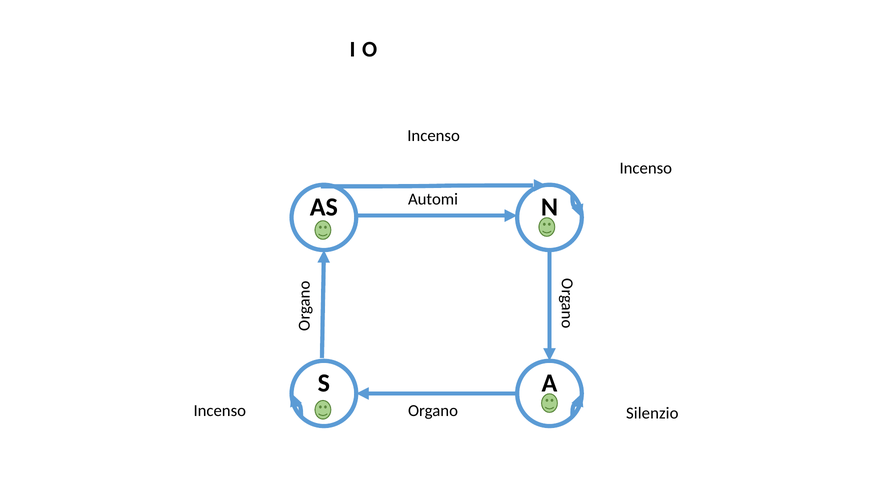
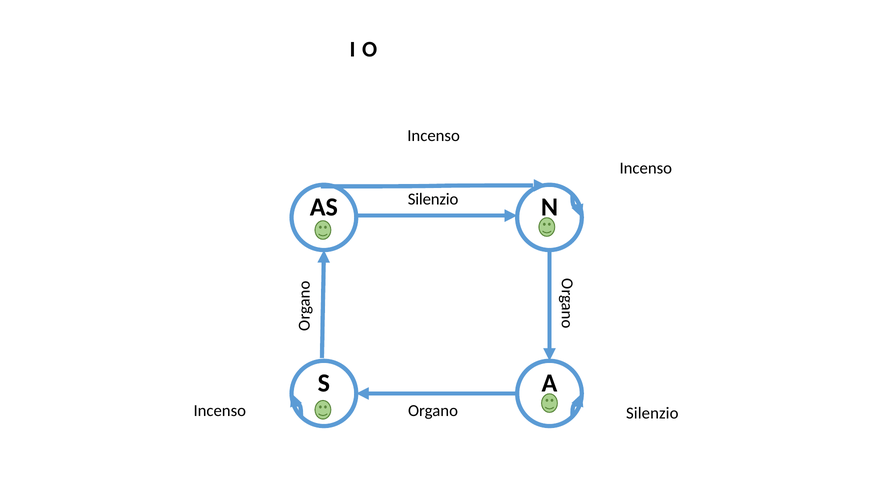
Automi: Automi -> Silenzio (433, 199)
